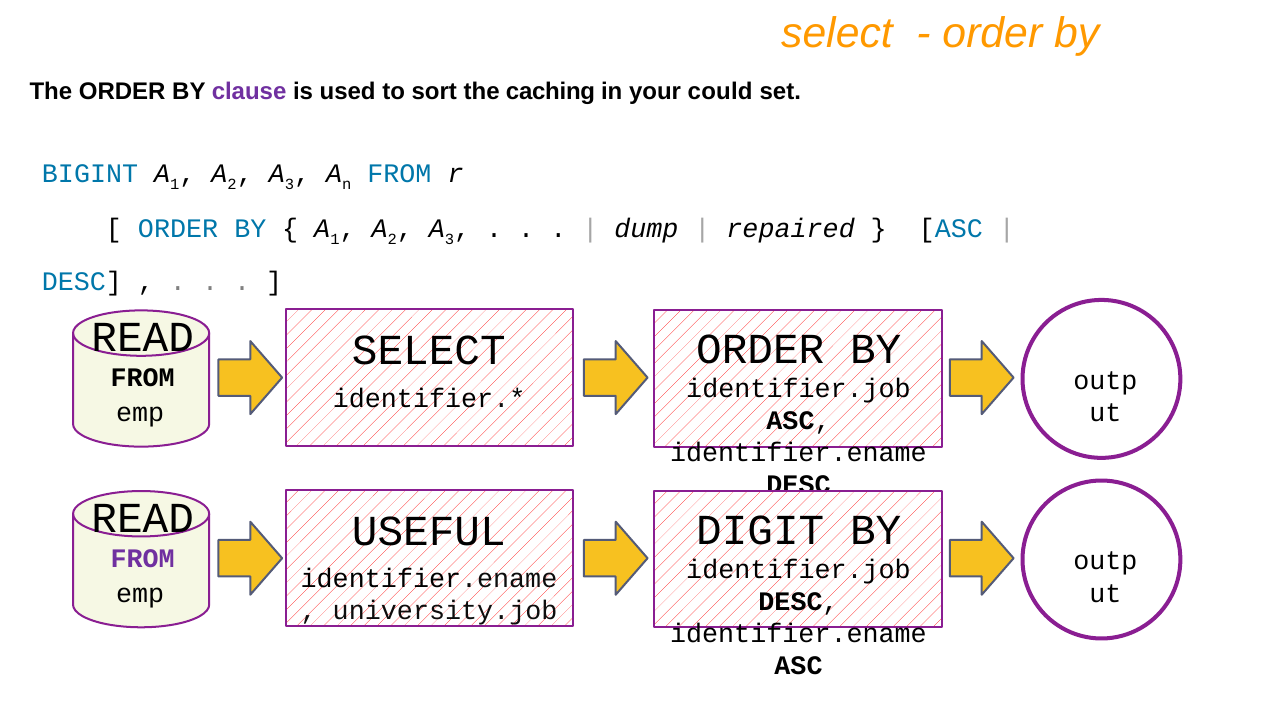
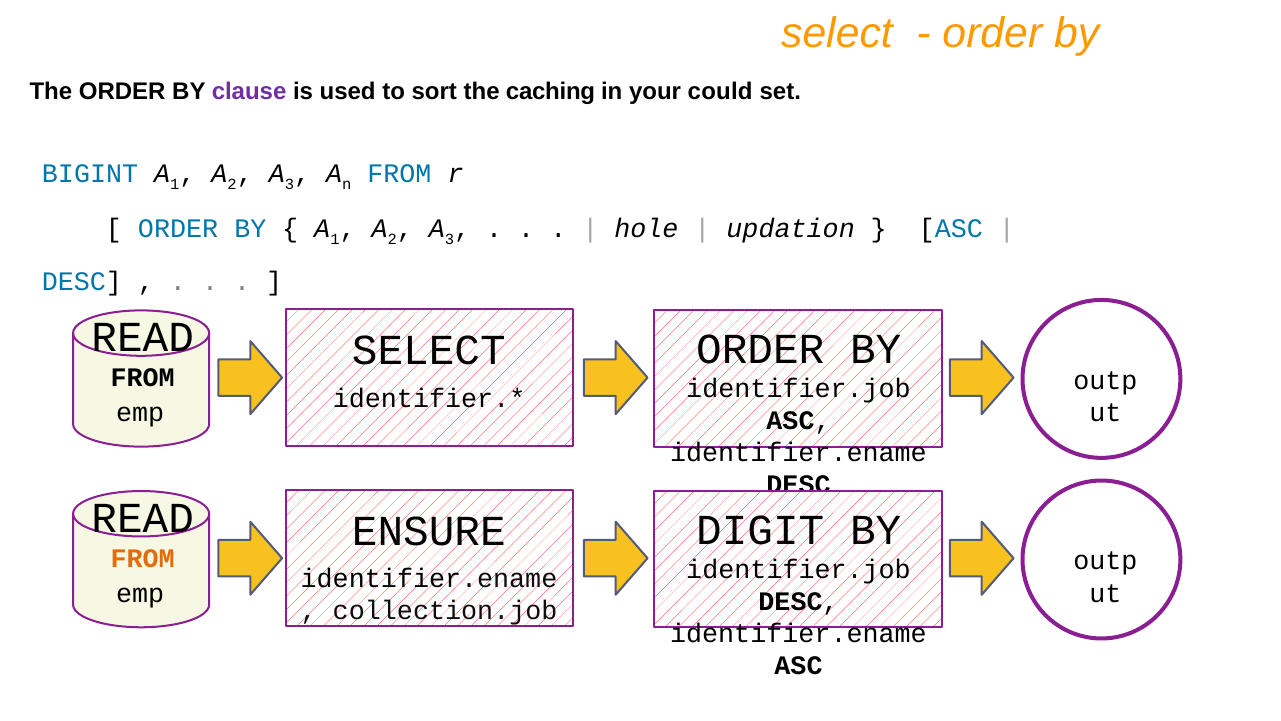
dump: dump -> hole (646, 229)
repaired: repaired -> updation (791, 229)
USEFUL: USEFUL -> ENSURE (429, 531)
FROM colour: purple -> orange (143, 558)
university.job: university.job -> collection.job (445, 611)
